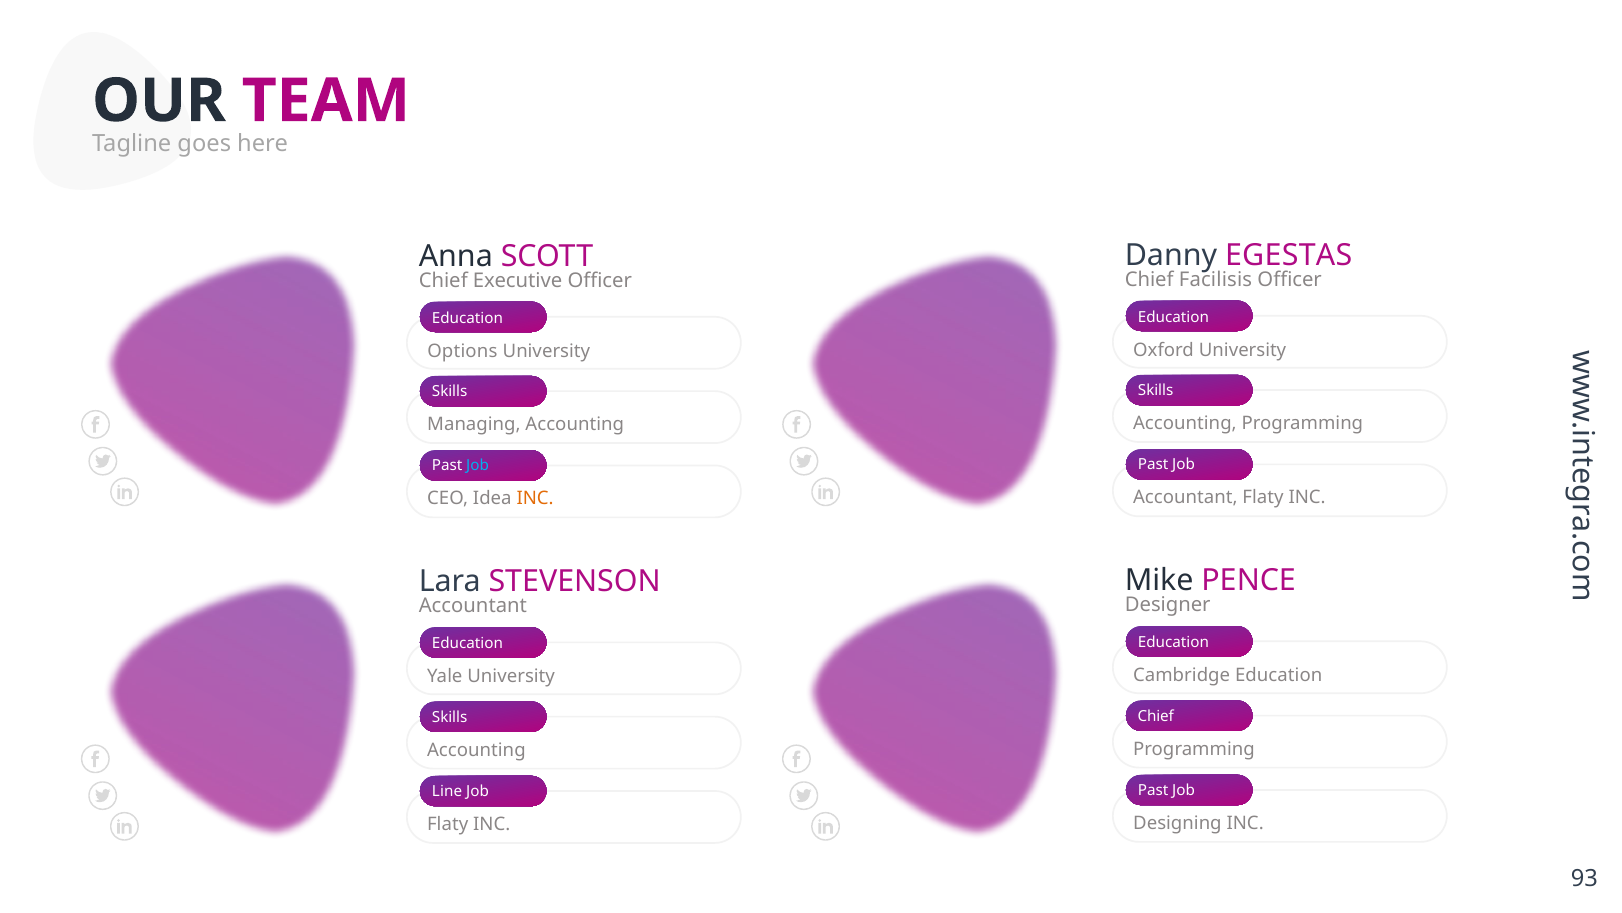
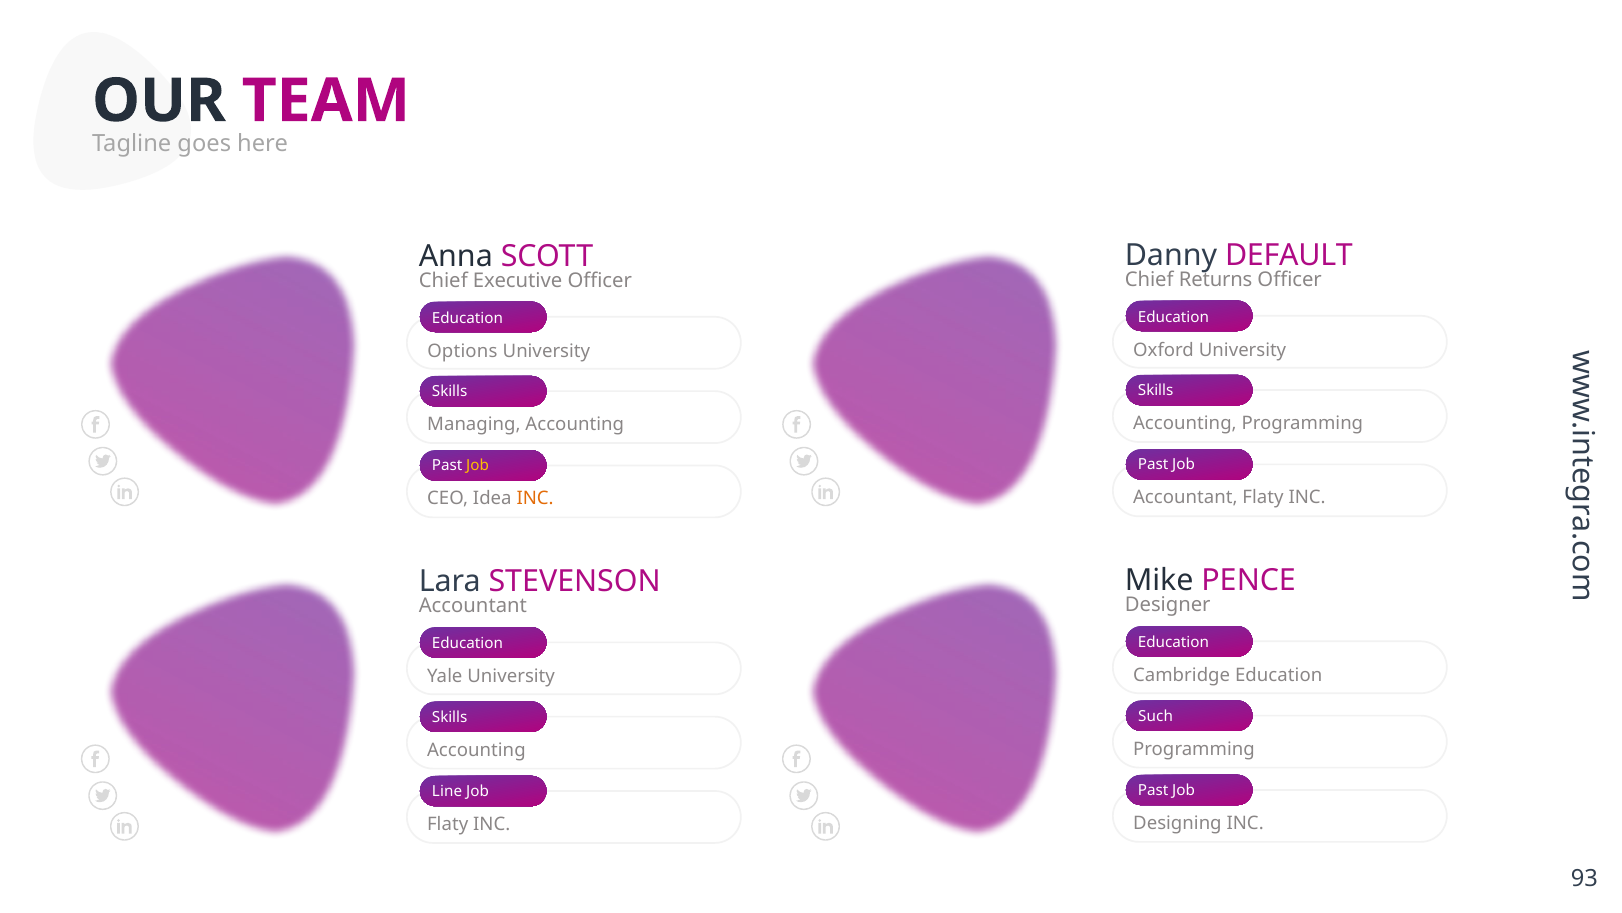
EGESTAS: EGESTAS -> DEFAULT (1289, 255)
Facilisis: Facilisis -> Returns (1216, 279)
Job colour: light blue -> yellow (478, 465)
Chief: Chief -> Such (1156, 716)
